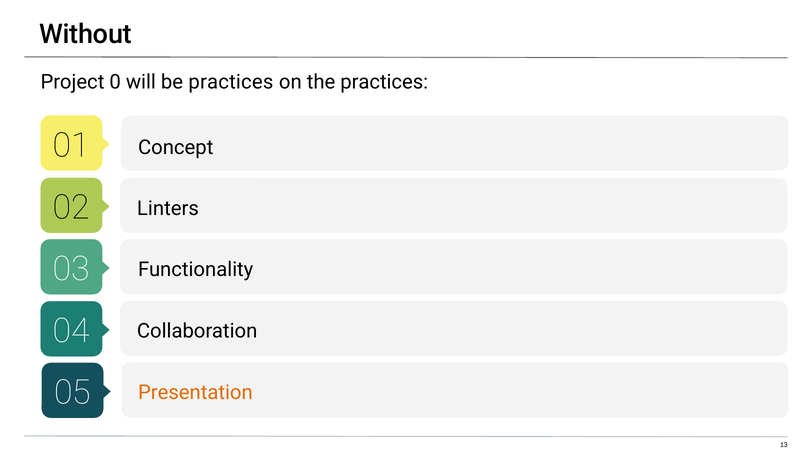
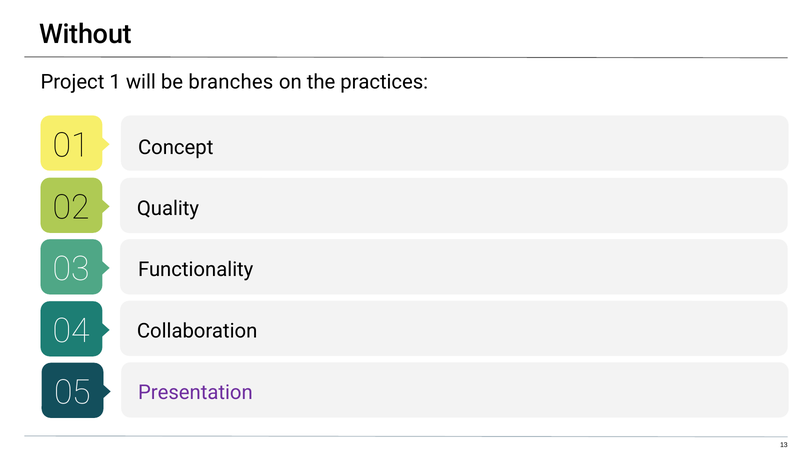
0: 0 -> 1 (115, 82)
be practices: practices -> branches (231, 82)
Linters: Linters -> Quality (168, 208)
Presentation colour: orange -> purple (195, 392)
